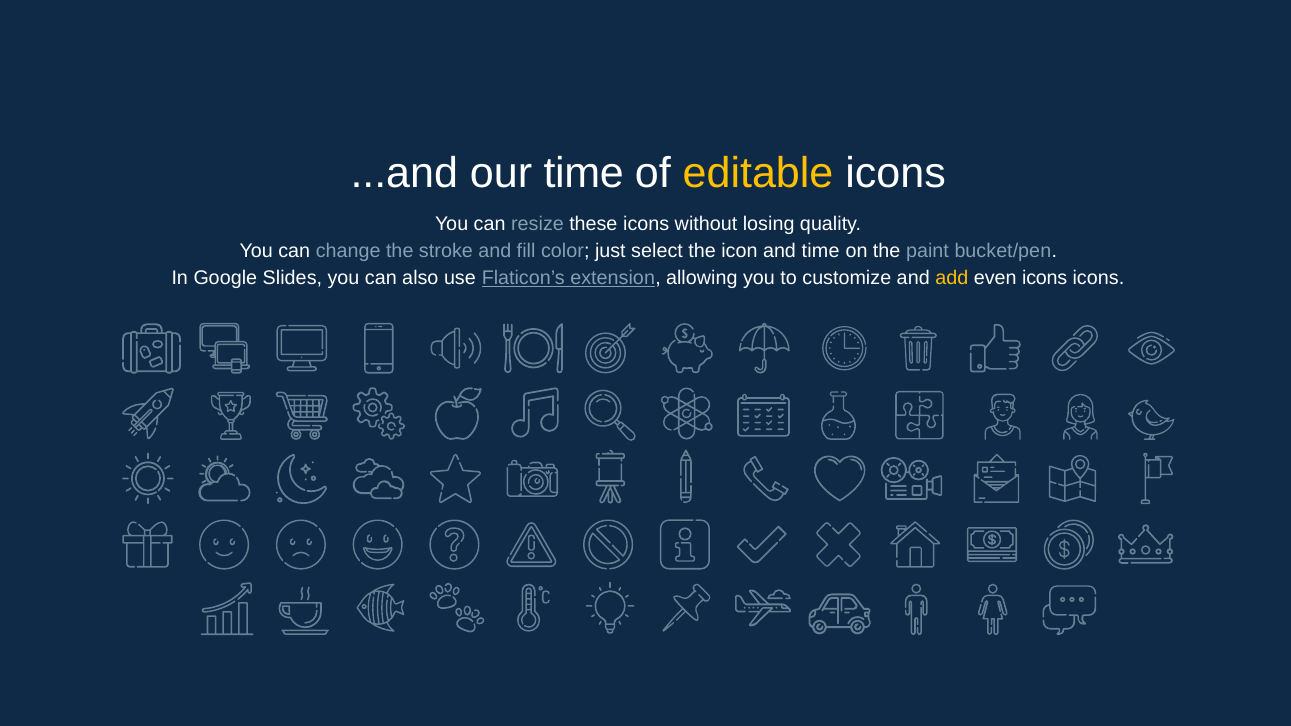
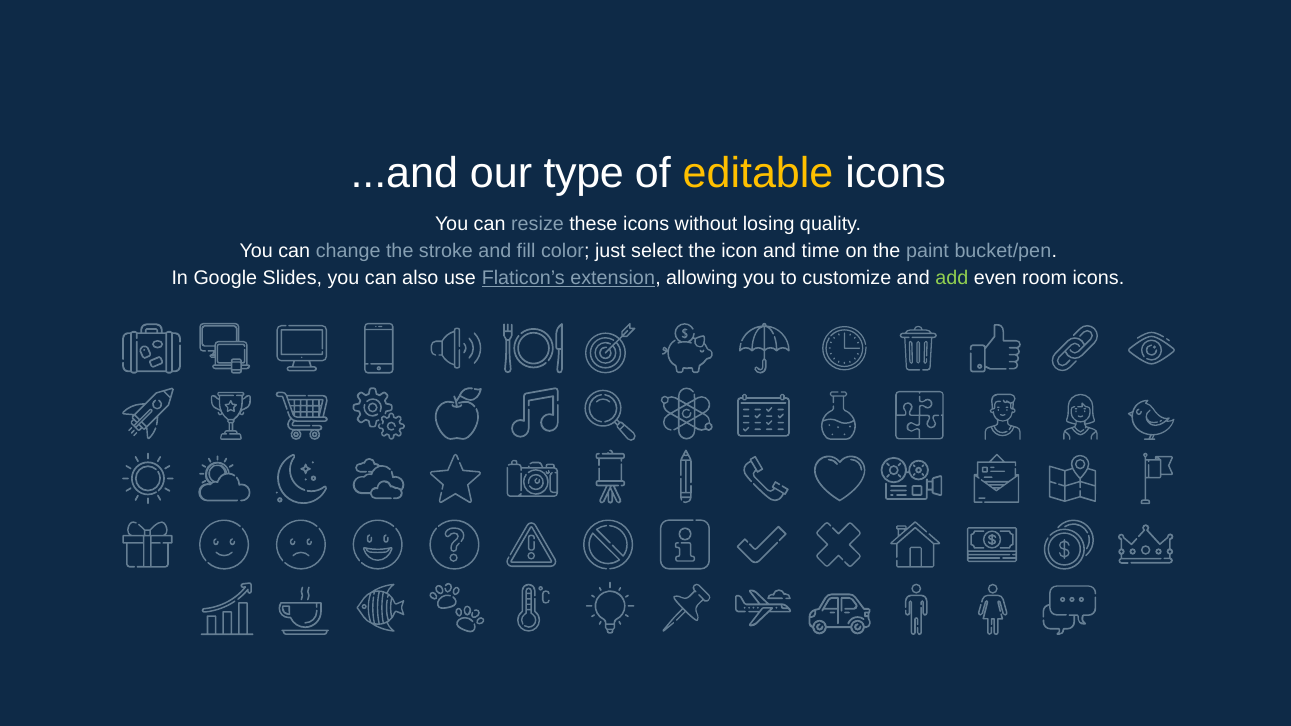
our time: time -> type (584, 174)
add colour: yellow -> light green (952, 278)
even icons: icons -> room (1045, 278)
